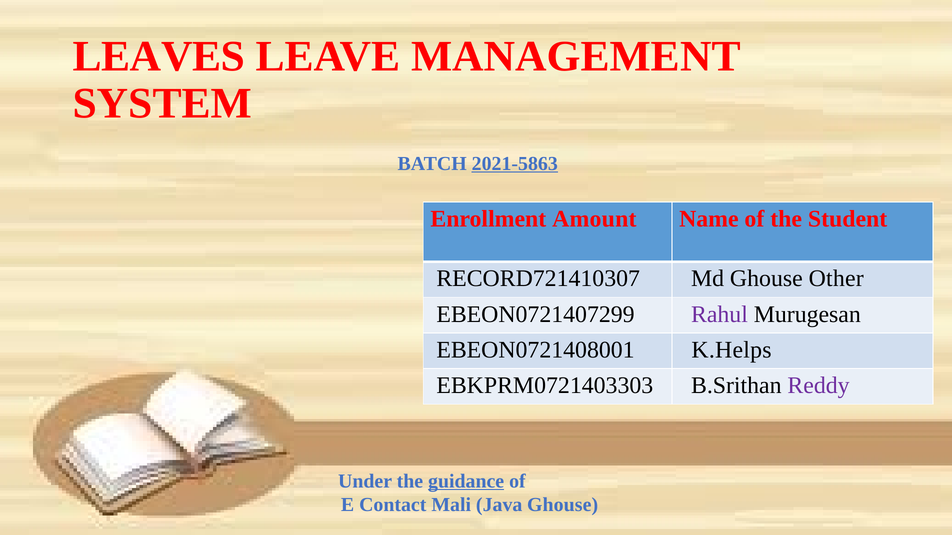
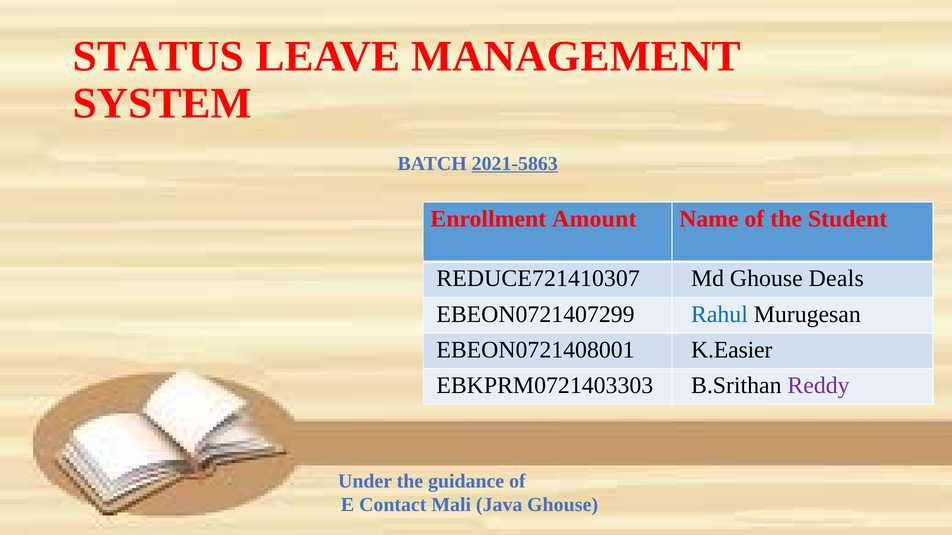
LEAVES: LEAVES -> STATUS (158, 56)
RECORD721410307: RECORD721410307 -> REDUCE721410307 (538, 279)
Other: Other -> Deals (836, 279)
Rahul colour: purple -> blue (719, 314)
K.Helps: K.Helps -> K.Easier (732, 350)
guidance underline: present -> none (466, 481)
